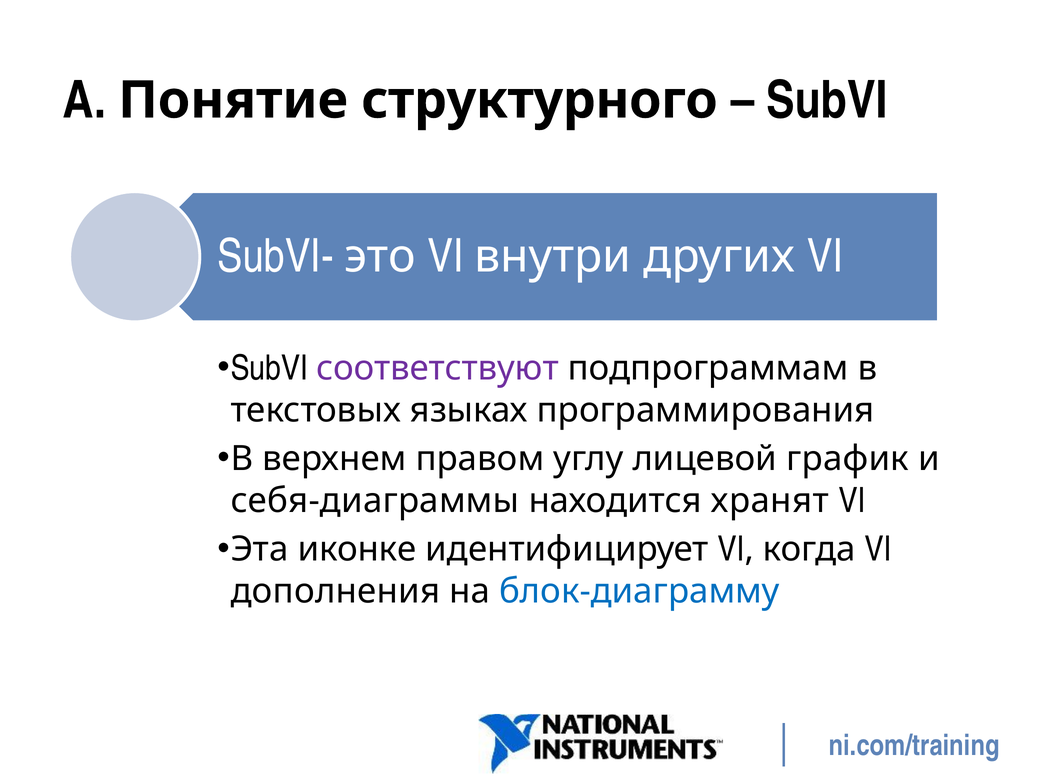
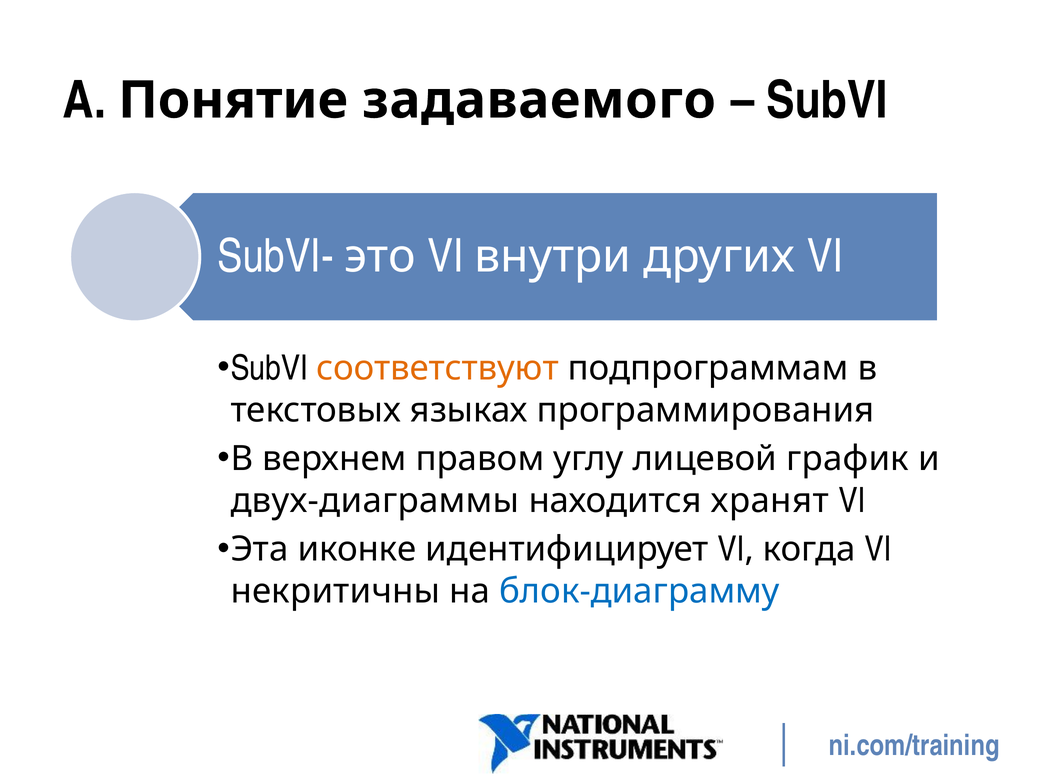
структурного: структурного -> задаваемого (539, 100)
соответствуют colour: purple -> orange (438, 368)
себя-диаграммы: себя-диаграммы -> двух-диаграммы (375, 501)
дополнения: дополнения -> некритичны (335, 591)
